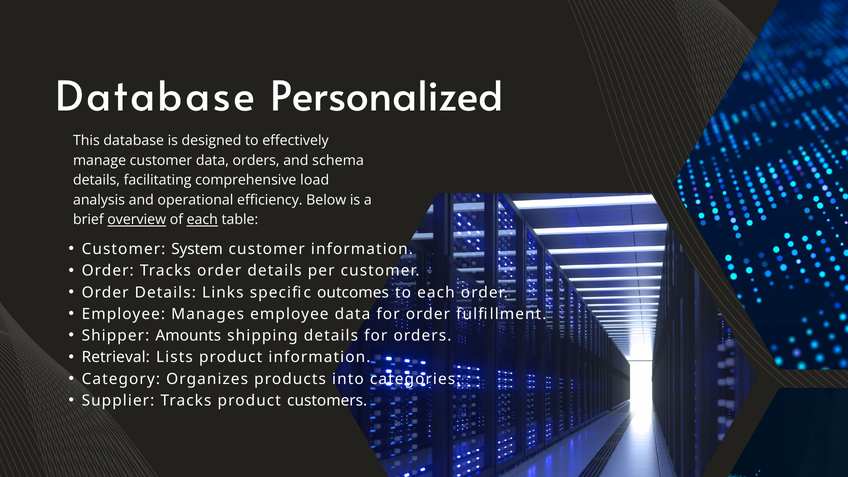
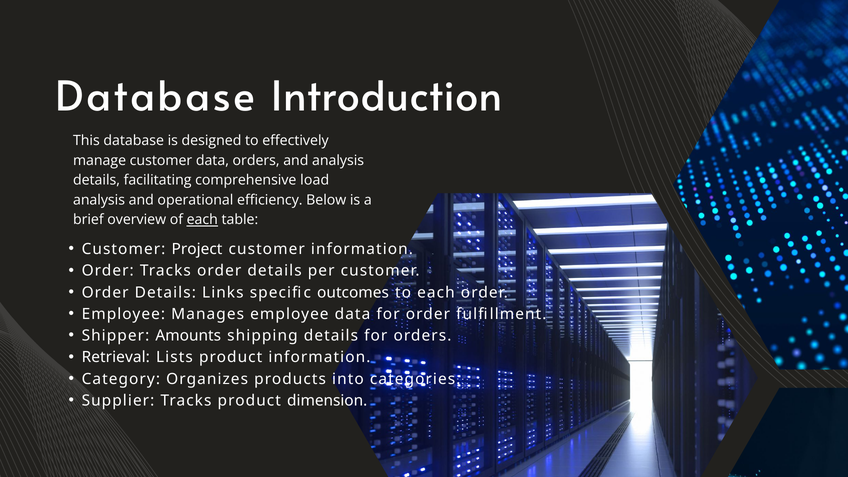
Personalized: Personalized -> Introduction (387, 97)
and schema: schema -> analysis (338, 160)
overview underline: present -> none (137, 220)
System: System -> Project (197, 249)
customers: customers -> dimension (327, 401)
